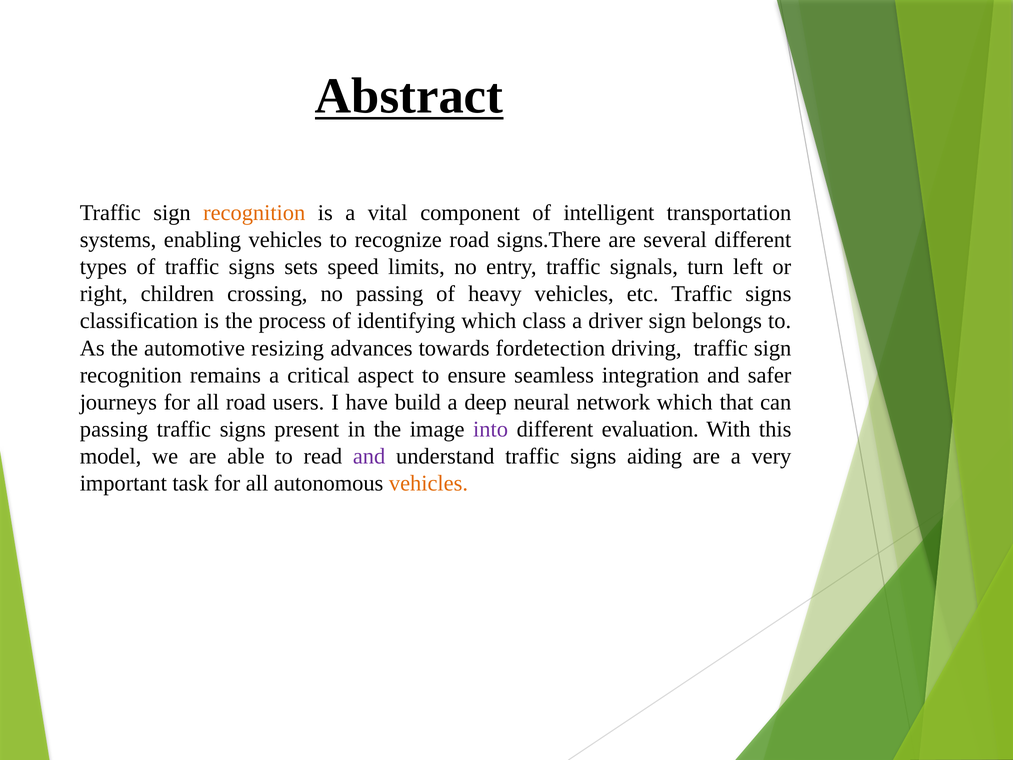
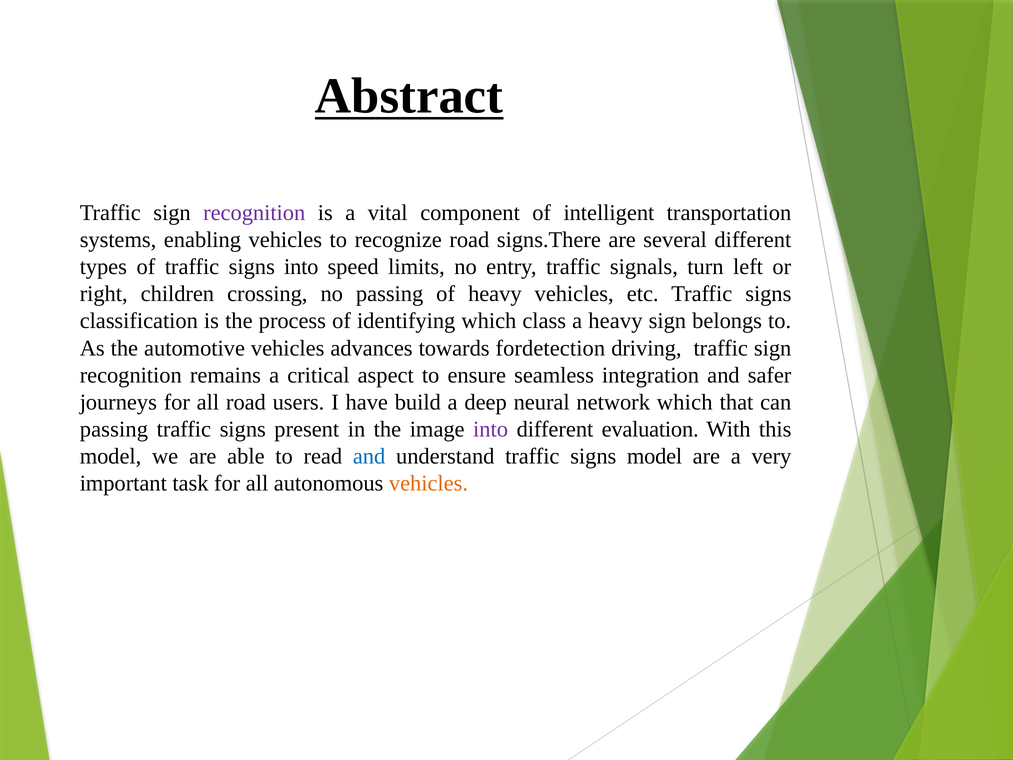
recognition colour: orange -> purple (254, 213)
signs sets: sets -> into (301, 267)
a driver: driver -> heavy (615, 321)
automotive resizing: resizing -> vehicles (288, 348)
and colour: purple -> blue (369, 456)
signs aiding: aiding -> model (655, 456)
